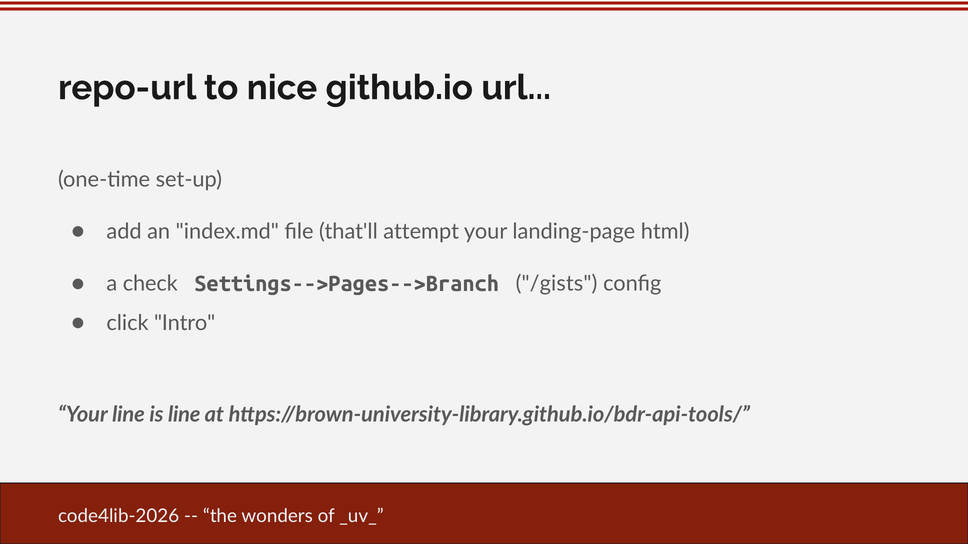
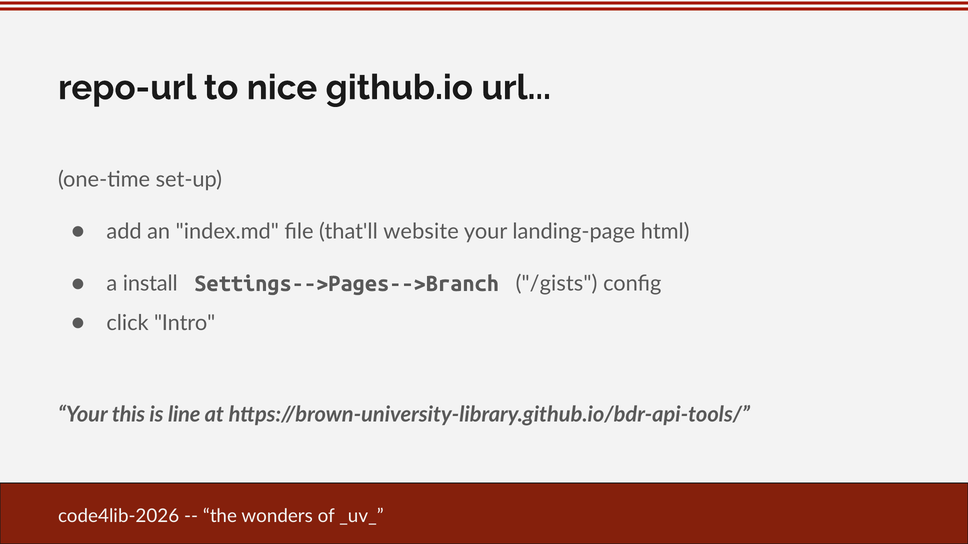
attempt: attempt -> website (421, 232)
check: check -> install (150, 284)
Your line: line -> this (129, 415)
